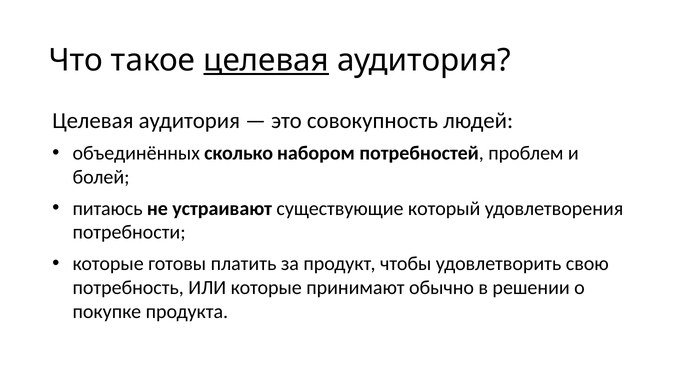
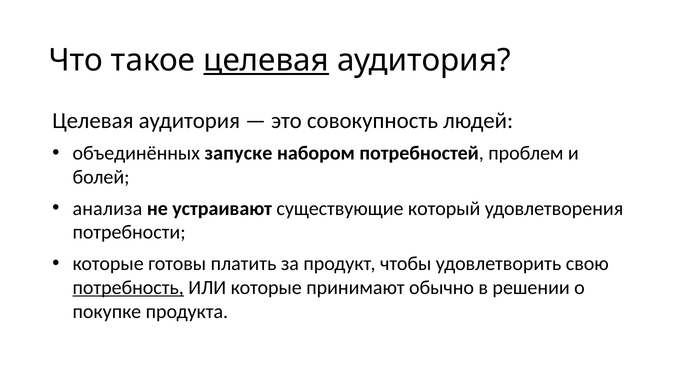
сколько: сколько -> запуске (238, 153)
питаюсь: питаюсь -> анализа (107, 208)
потребность underline: none -> present (128, 287)
